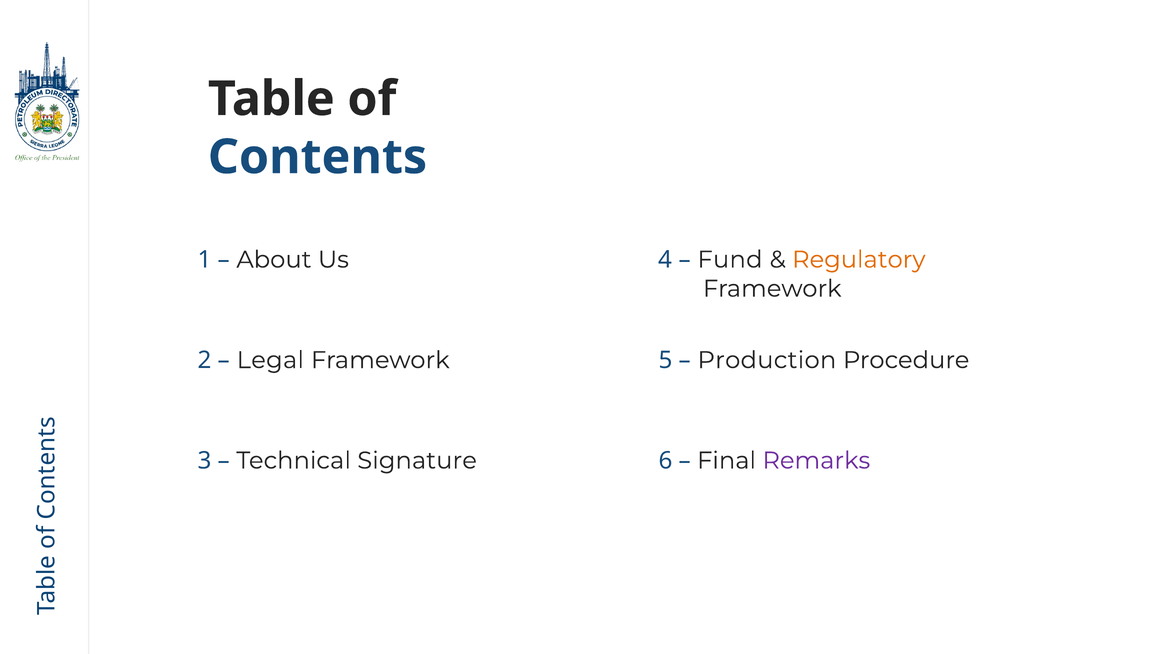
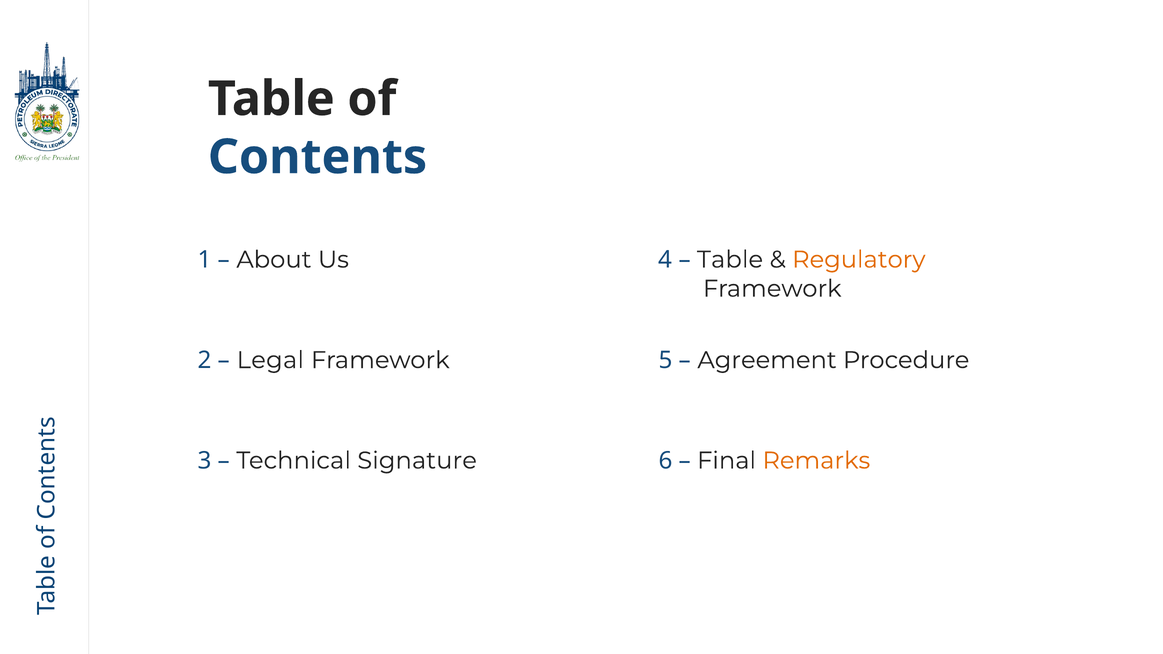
Fund: Fund -> Table (730, 260)
Production: Production -> Agreement (767, 360)
Remarks colour: purple -> orange (816, 461)
